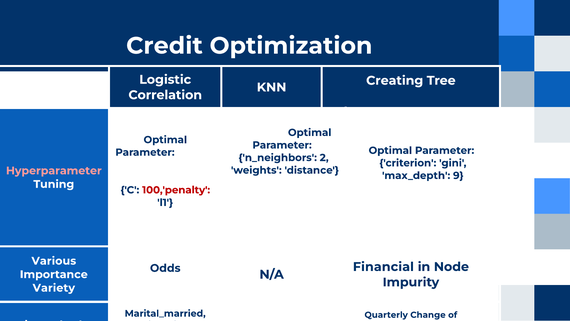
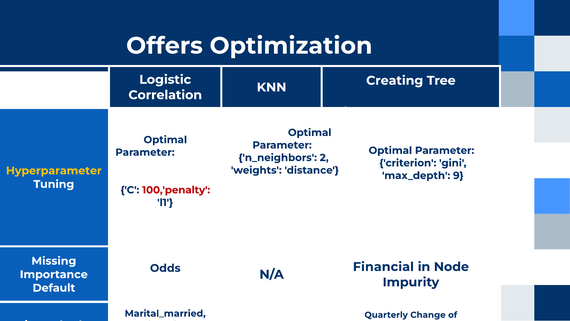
Credit: Credit -> Offers (164, 46)
Hyperparameter colour: pink -> yellow (54, 171)
Various: Various -> Missing (54, 261)
Variety: Variety -> Default (54, 288)
